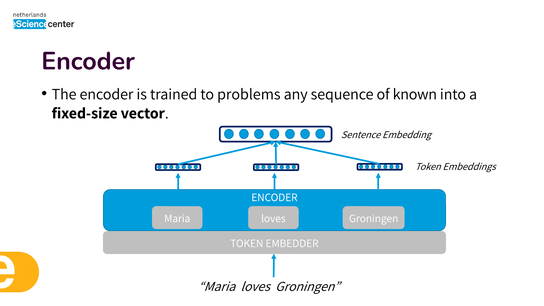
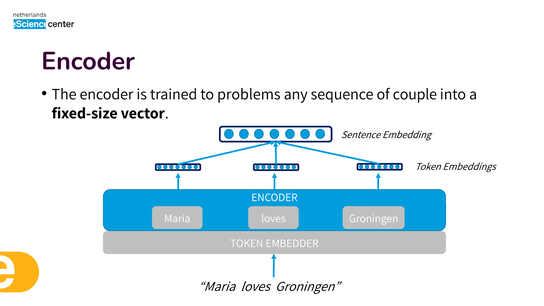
known: known -> couple (415, 94)
